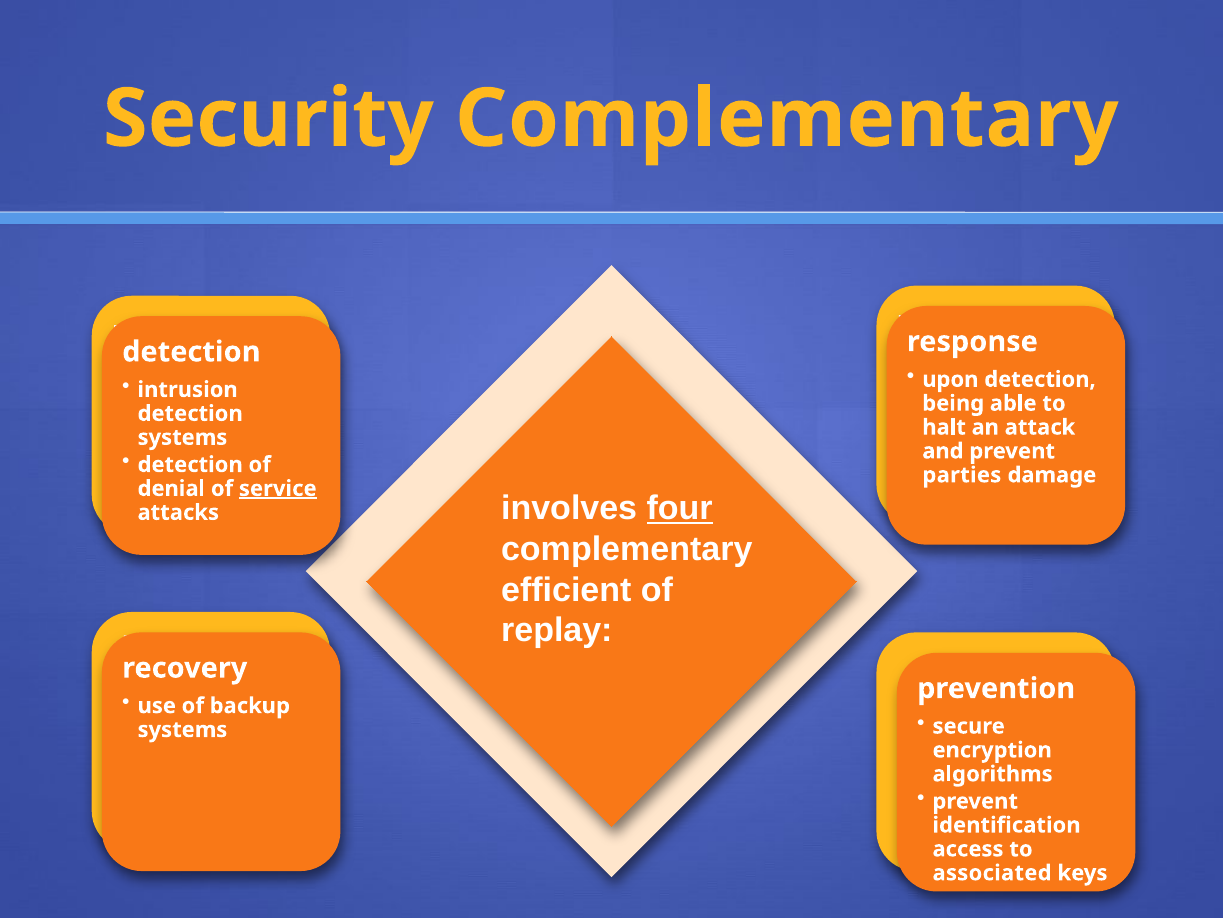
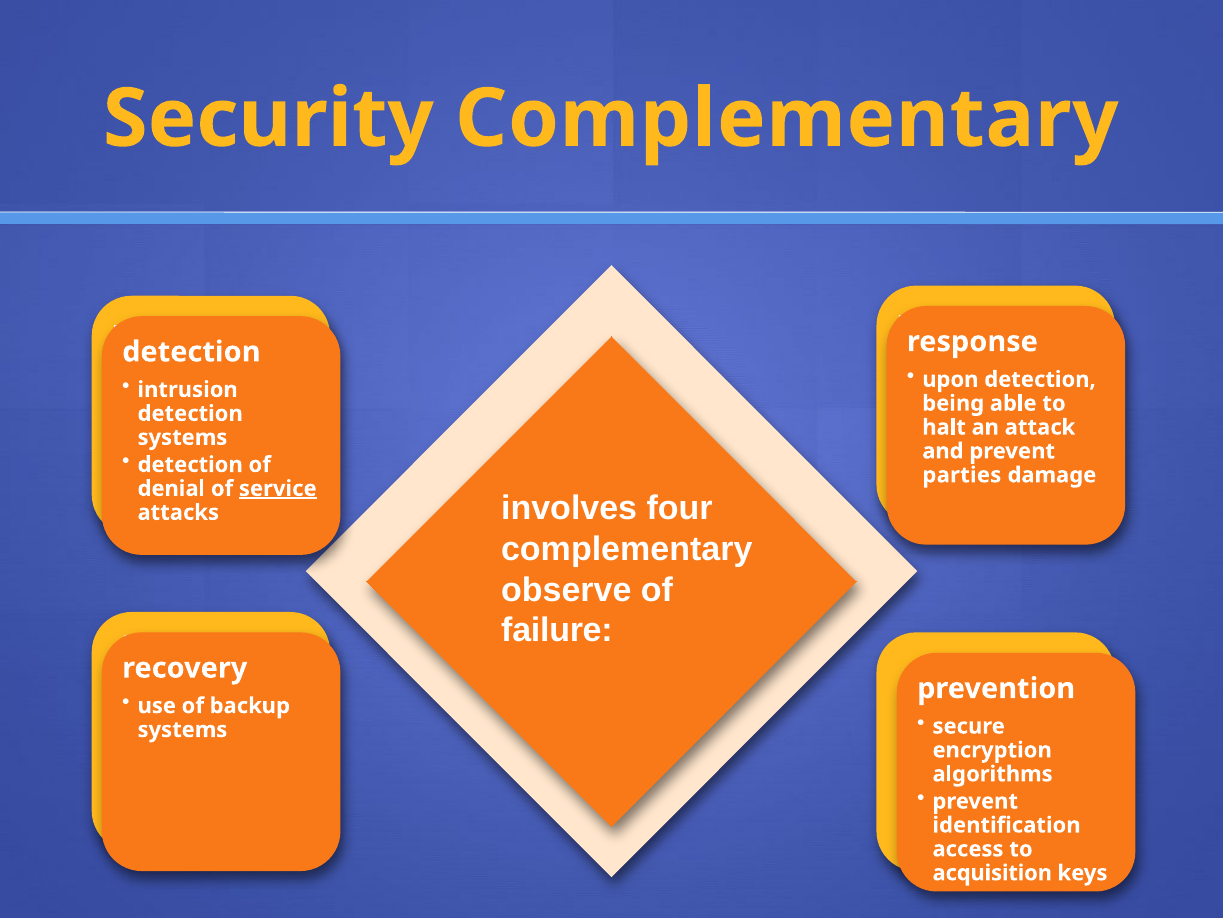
four underline: present -> none (680, 508)
efficient: efficient -> observe (566, 589)
replay: replay -> failure (557, 630)
associated: associated -> acquisition (992, 872)
